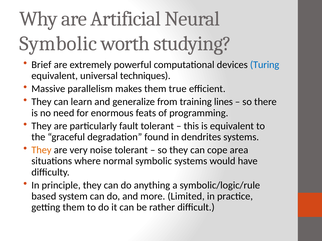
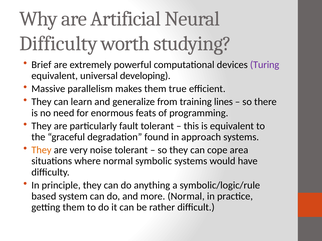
Symbolic: Symbolic -> Difficulty (58, 44)
Turing colour: blue -> purple (265, 65)
techniques: techniques -> developing (145, 76)
dendrites: dendrites -> approach (201, 137)
more Limited: Limited -> Normal (186, 197)
